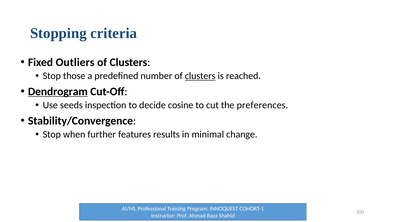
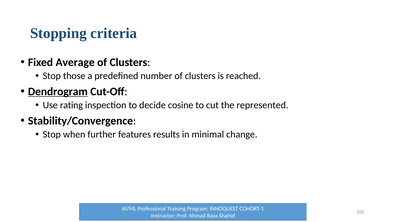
Outliers: Outliers -> Average (75, 62)
clusters underline: present -> none (200, 76)
seeds: seeds -> rating (71, 105)
preferences: preferences -> represented (262, 105)
